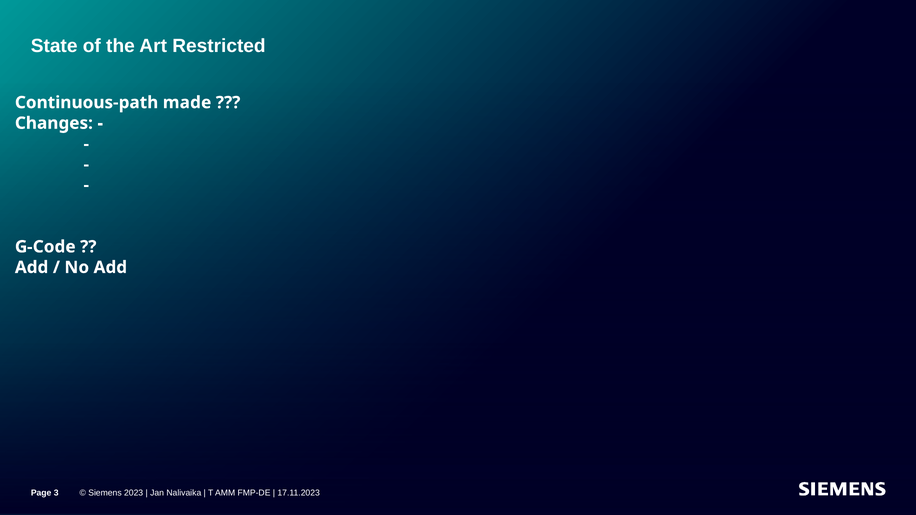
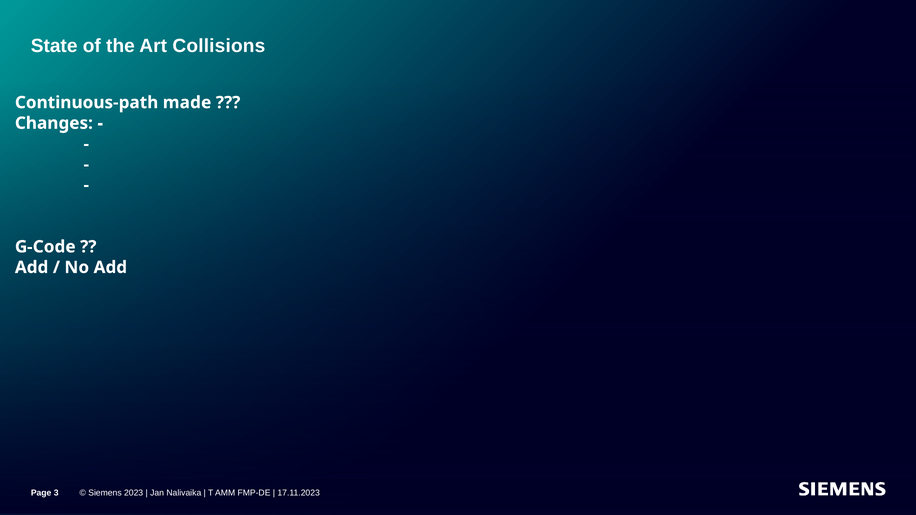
Restricted: Restricted -> Collisions (219, 46)
